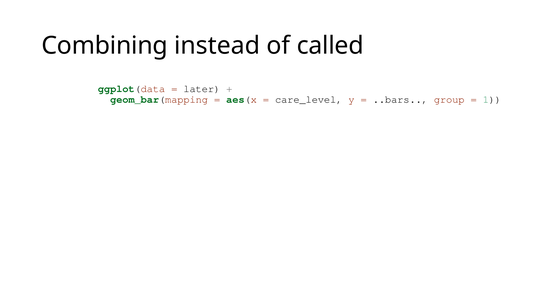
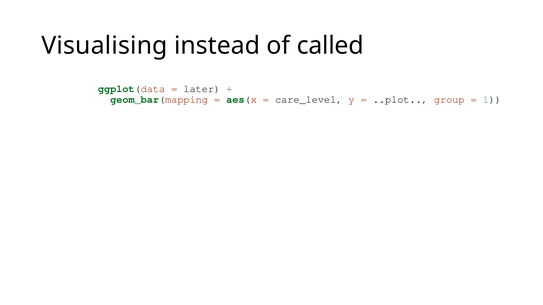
Combining: Combining -> Visualising (104, 46)
..bars: ..bars -> ..plot (400, 100)
